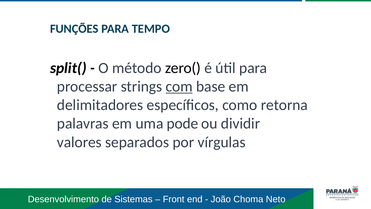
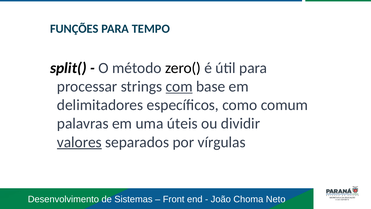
retorna: retorna -> comum (284, 105)
pode: pode -> úteis (182, 123)
valores underline: none -> present (79, 142)
